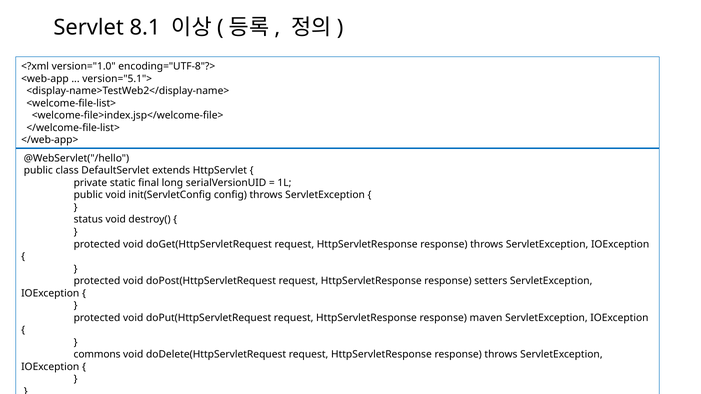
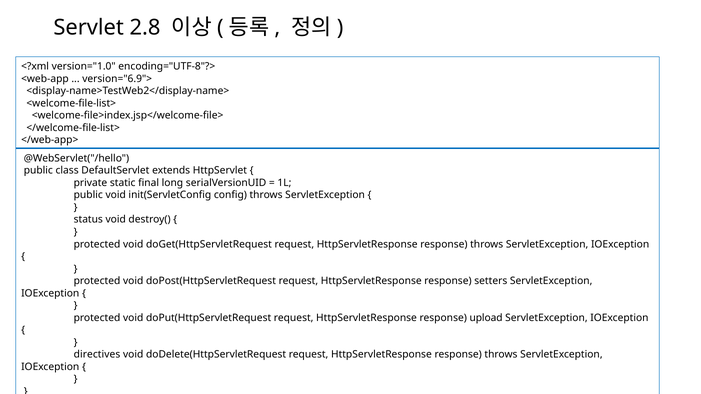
8.1: 8.1 -> 2.8 (145, 28)
version="5.1">: version="5.1"> -> version="6.9"> (117, 79)
maven: maven -> upload (486, 318)
commons: commons -> directives (97, 355)
